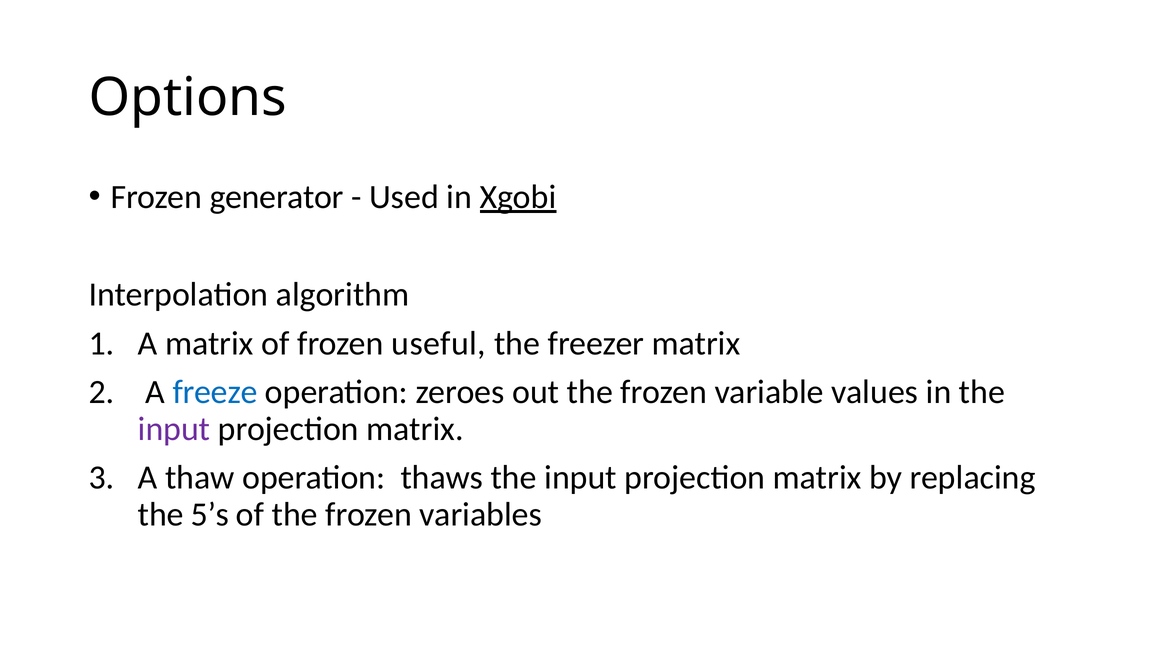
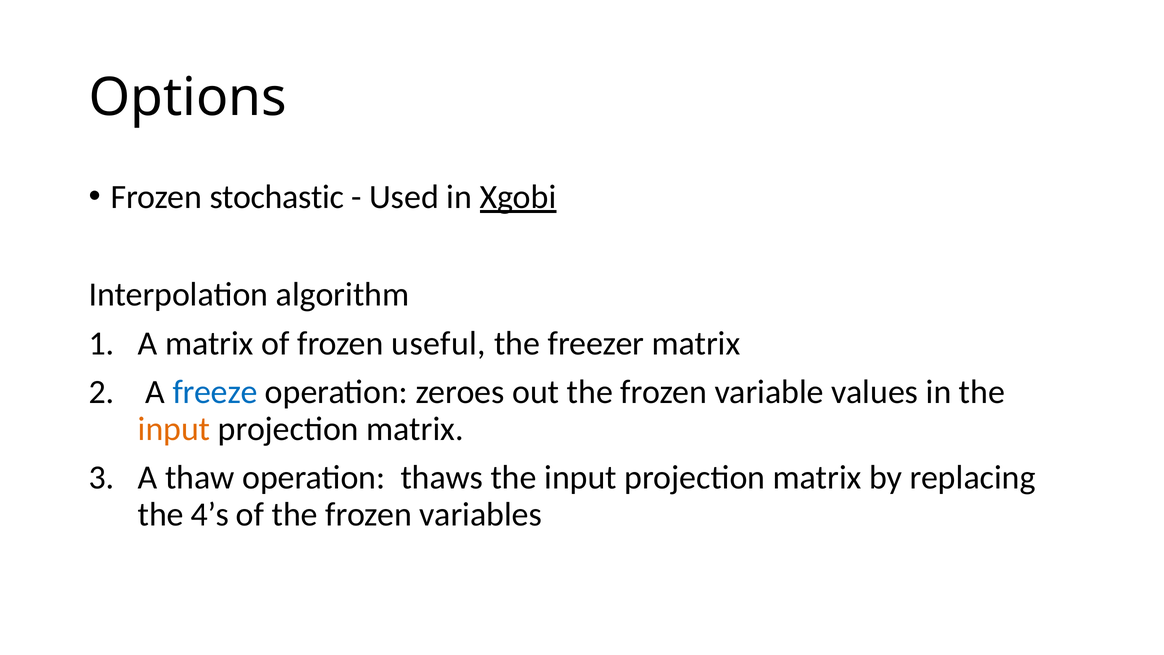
generator: generator -> stochastic (277, 197)
input colour: purple -> orange (174, 429)
5’s: 5’s -> 4’s (210, 514)
